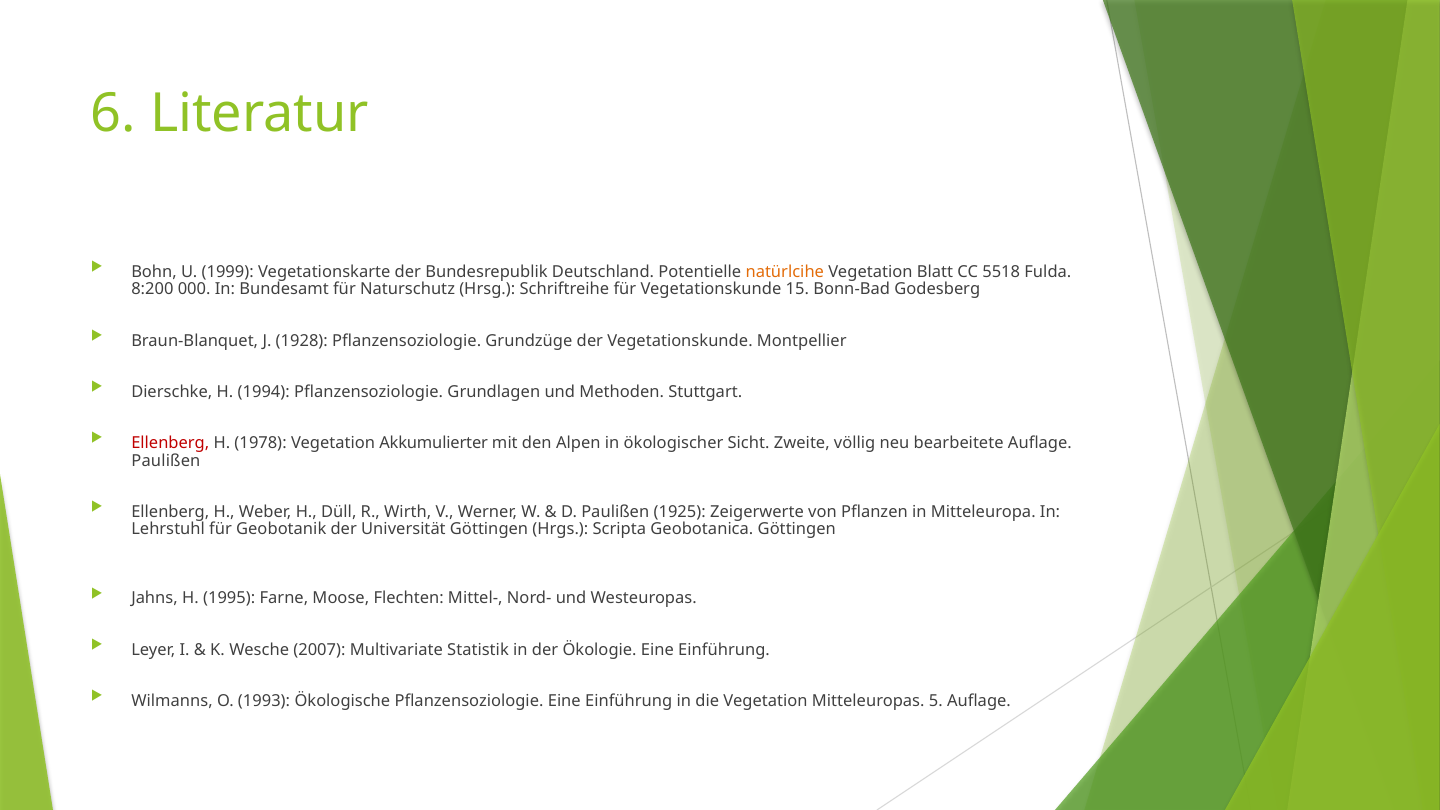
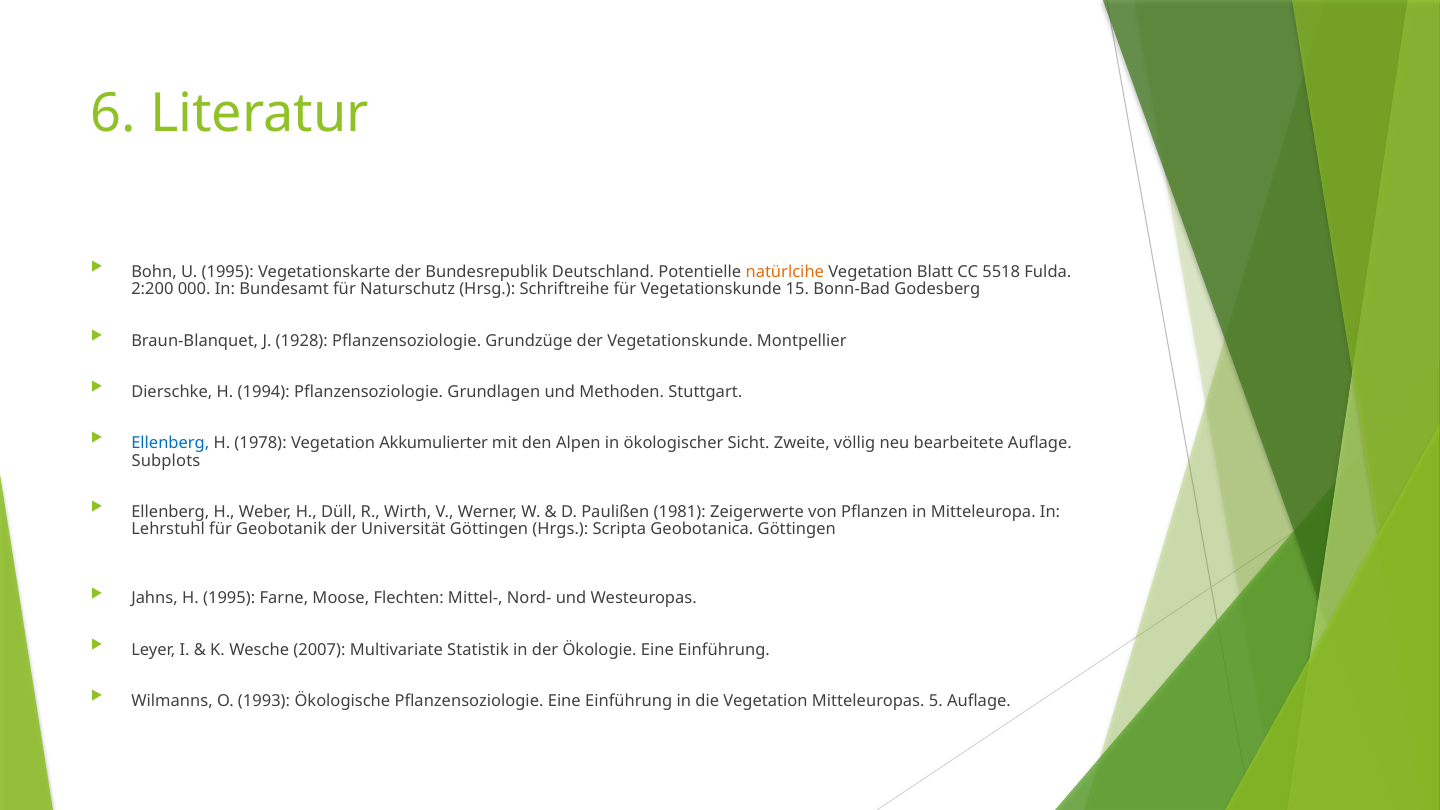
U 1999: 1999 -> 1995 (228, 272)
8:200: 8:200 -> 2:200 (152, 289)
Ellenberg colour: red -> blue (170, 443)
Paulißen: Paulißen -> Subplots (166, 461)
1925: 1925 -> 1981 (680, 512)
